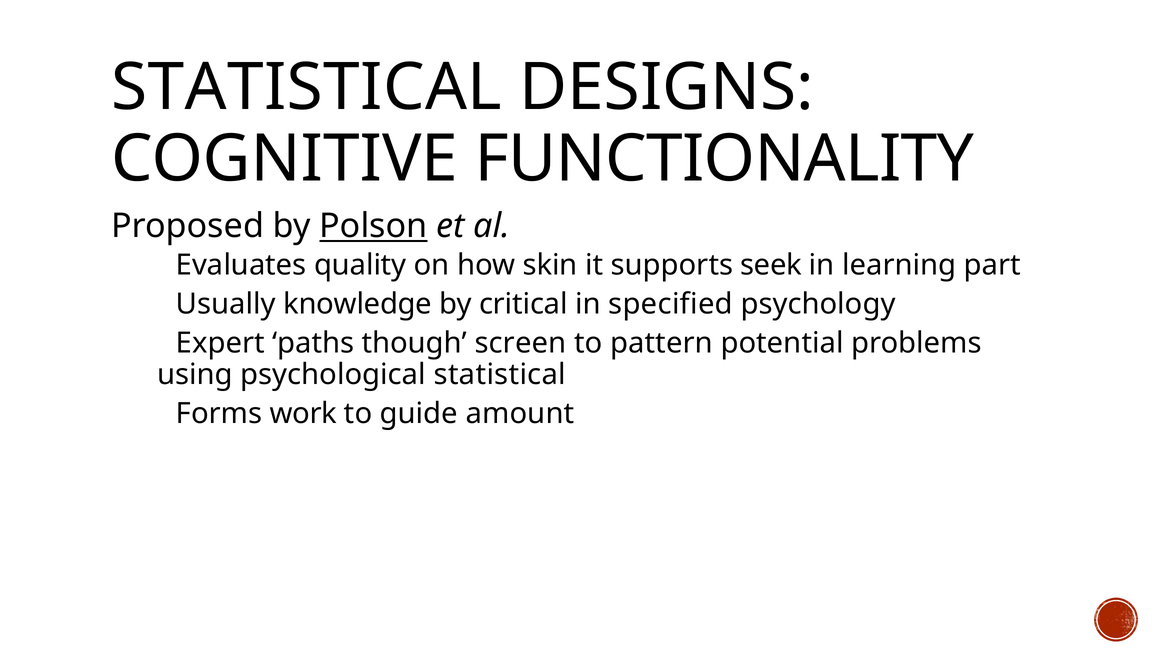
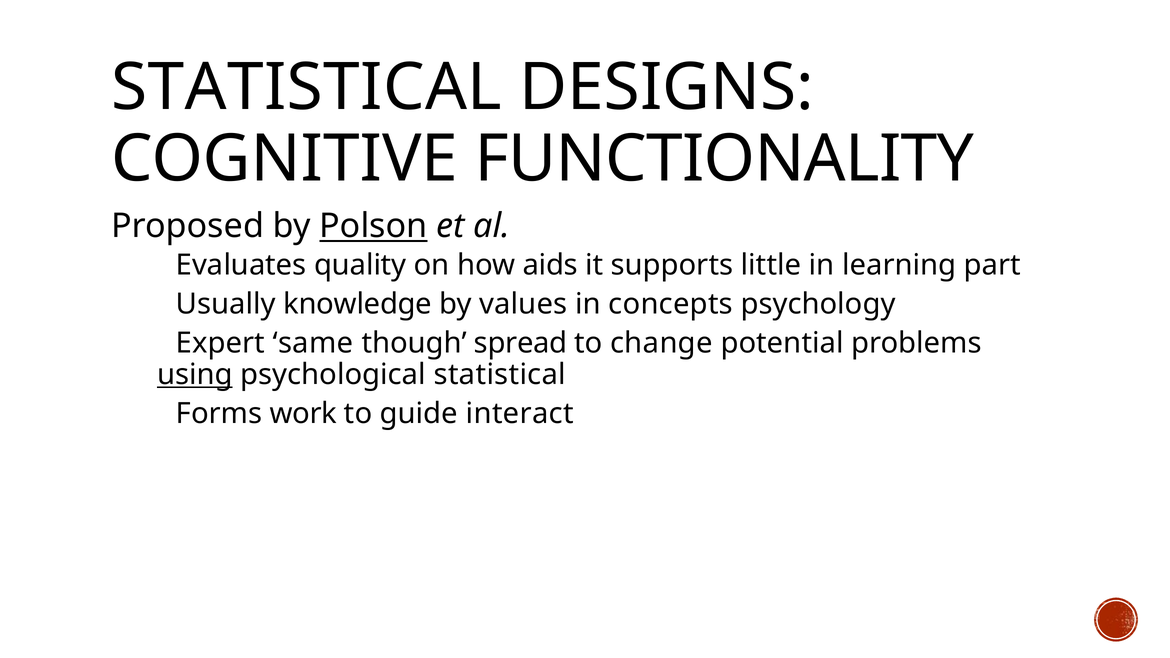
skin: skin -> aids (550, 265)
seek: seek -> little (771, 265)
critical: critical -> values (523, 304)
specified: specified -> concepts (671, 304)
paths: paths -> same (313, 343)
screen: screen -> spread (521, 343)
pattern: pattern -> change (661, 343)
using underline: none -> present (195, 375)
amount: amount -> interact (520, 414)
